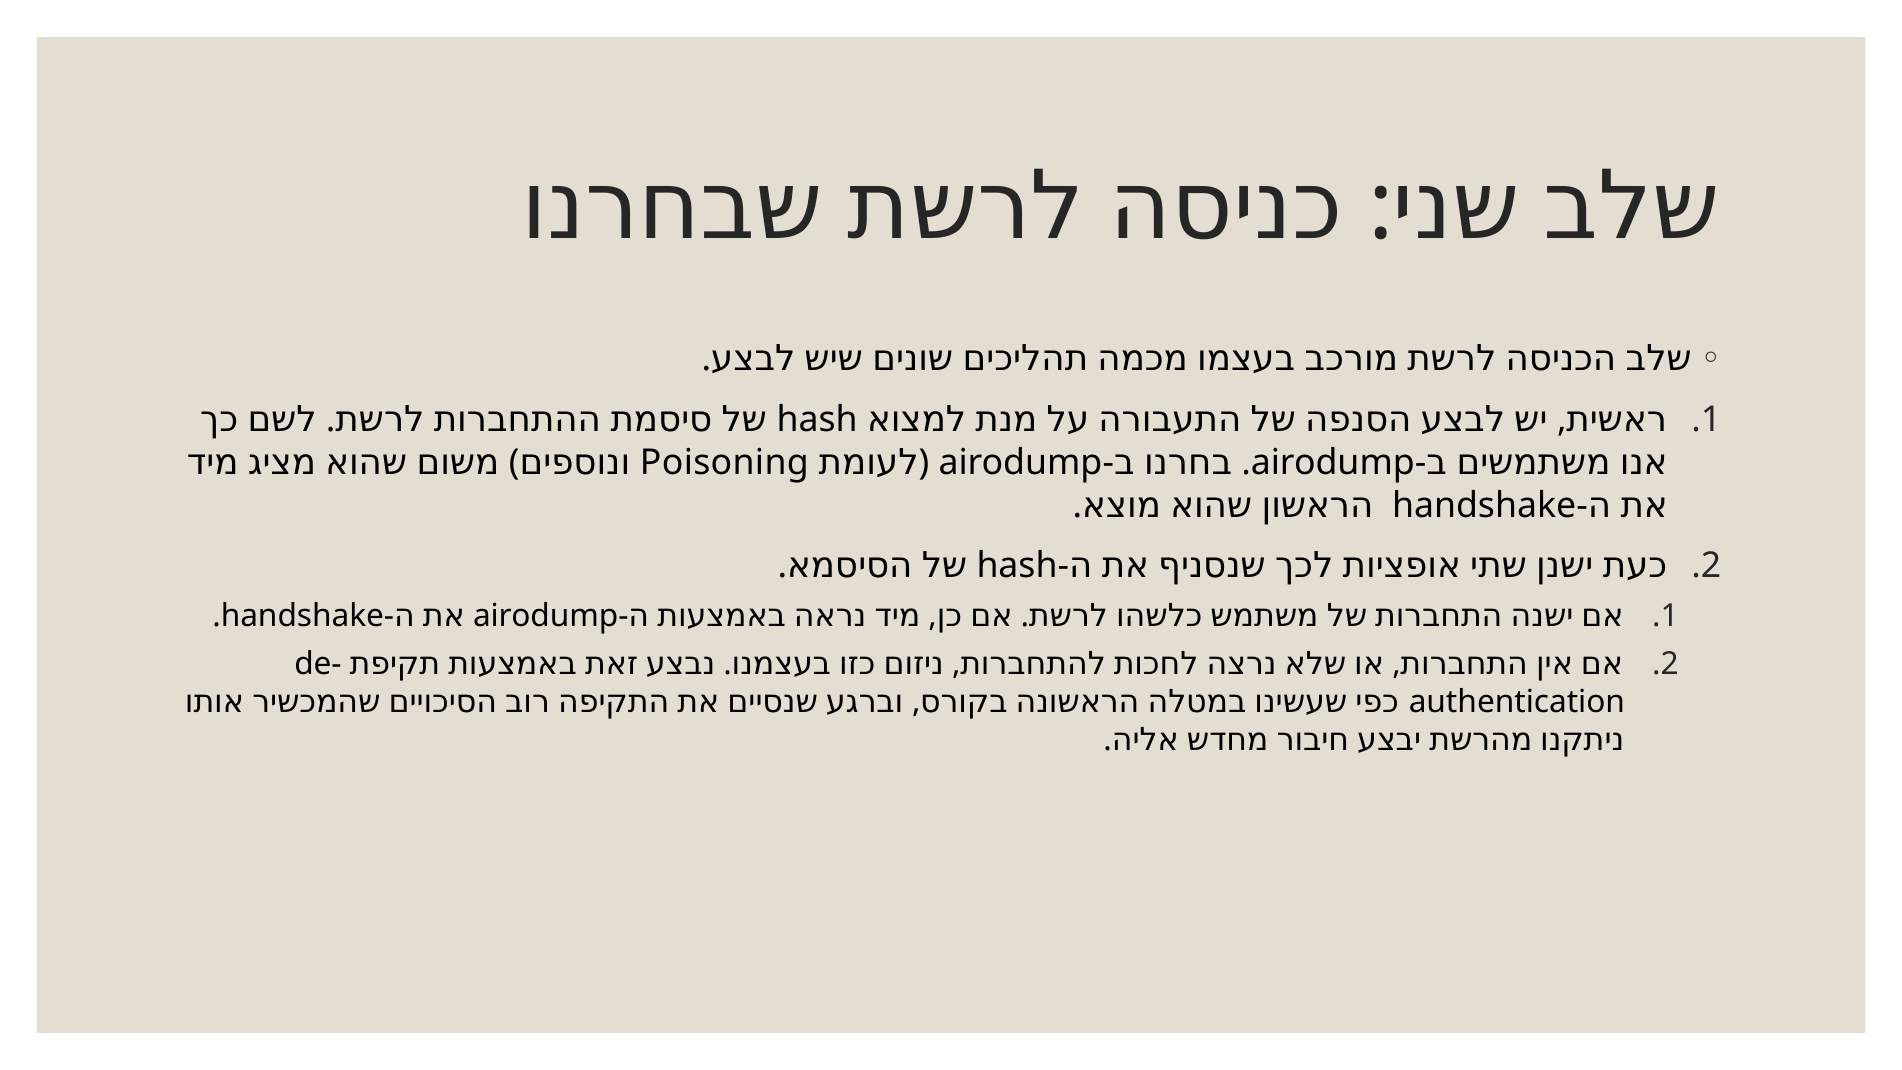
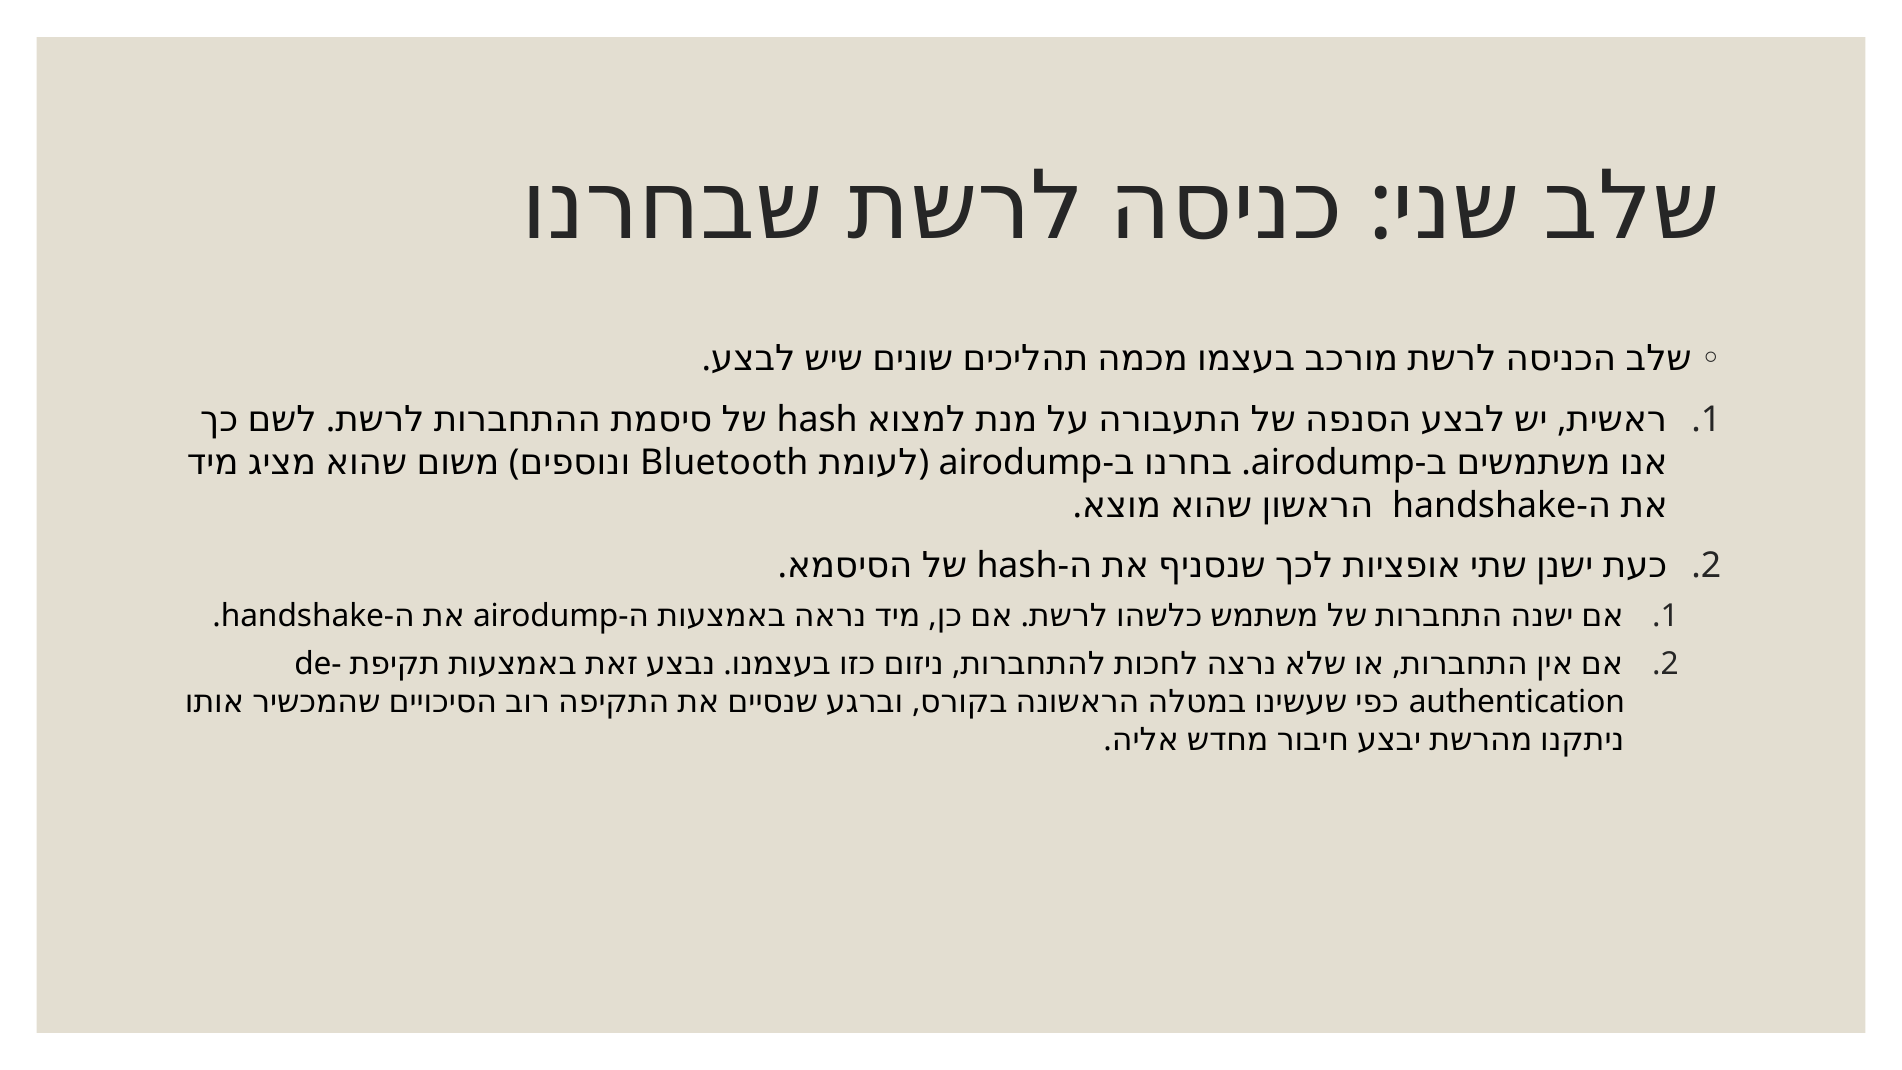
Poisoning: Poisoning -> Bluetooth (724, 463)
